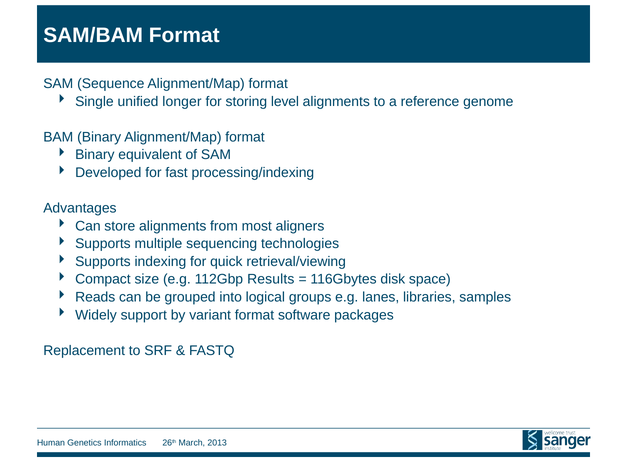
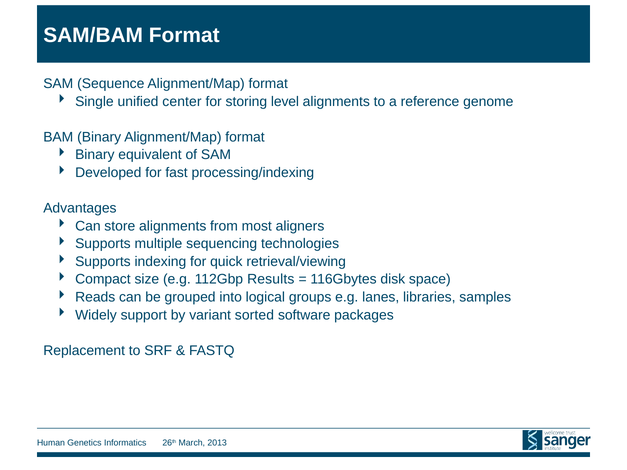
longer: longer -> center (182, 102)
variant format: format -> sorted (254, 315)
